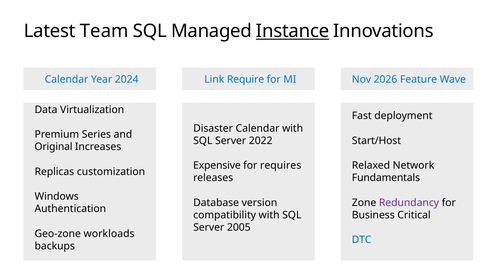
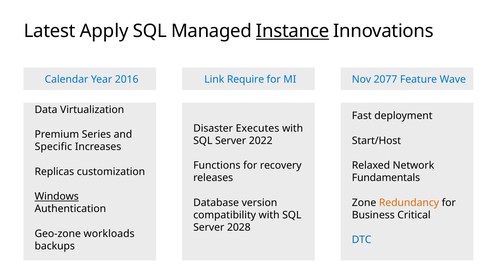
Team: Team -> Apply (104, 31)
2024: 2024 -> 2016 (127, 79)
2026: 2026 -> 2077 (385, 79)
Disaster Calendar: Calendar -> Executes (258, 128)
Original: Original -> Specific (53, 147)
Expensive: Expensive -> Functions (217, 165)
requires: requires -> recovery (281, 165)
Windows underline: none -> present (57, 196)
Redundancy colour: purple -> orange (409, 202)
2005: 2005 -> 2028 (239, 227)
